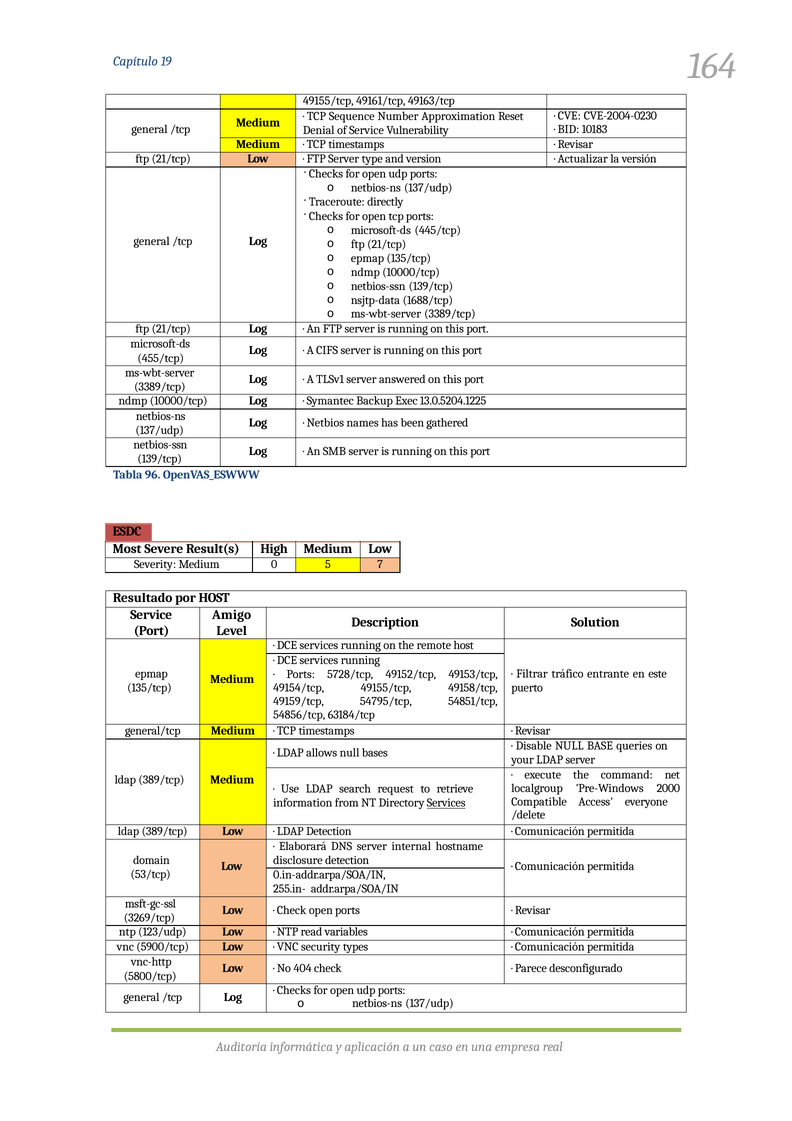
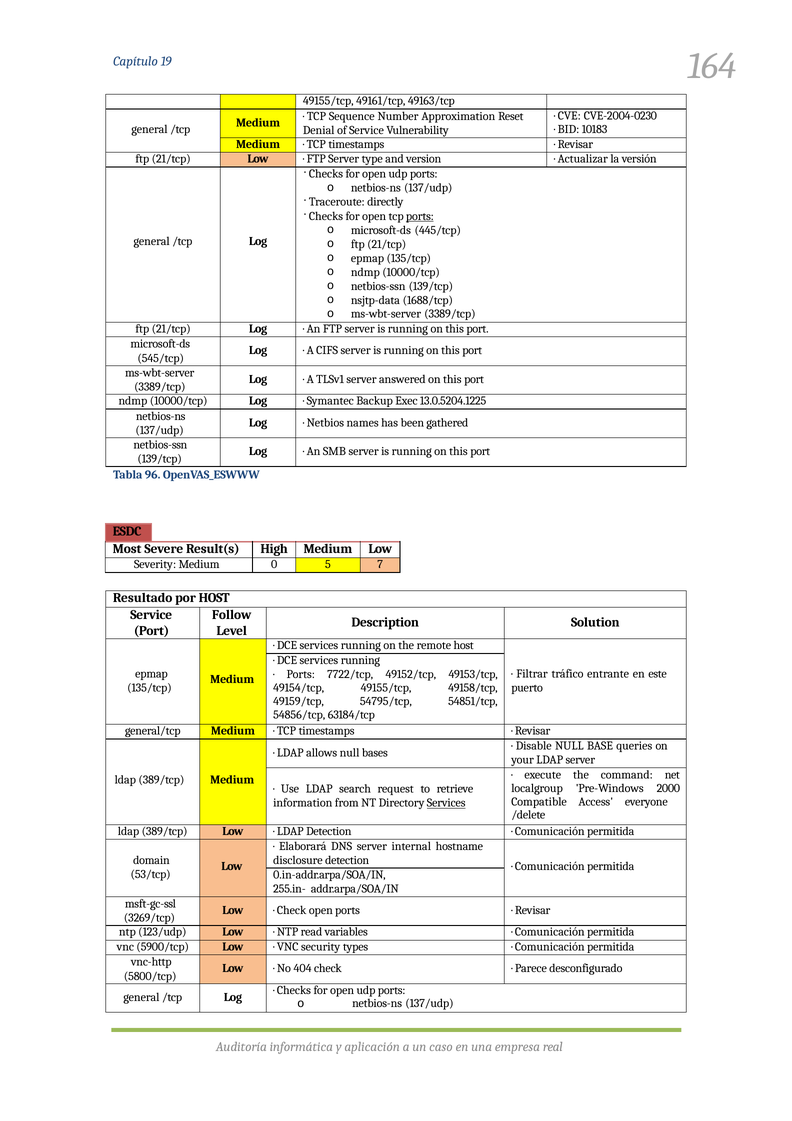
ports underline: none -> present (420, 216)
455/tcp: 455/tcp -> 545/tcp (161, 358)
Amigo: Amigo -> Follow (232, 615)
5728/tcp: 5728/tcp -> 7722/tcp (350, 674)
